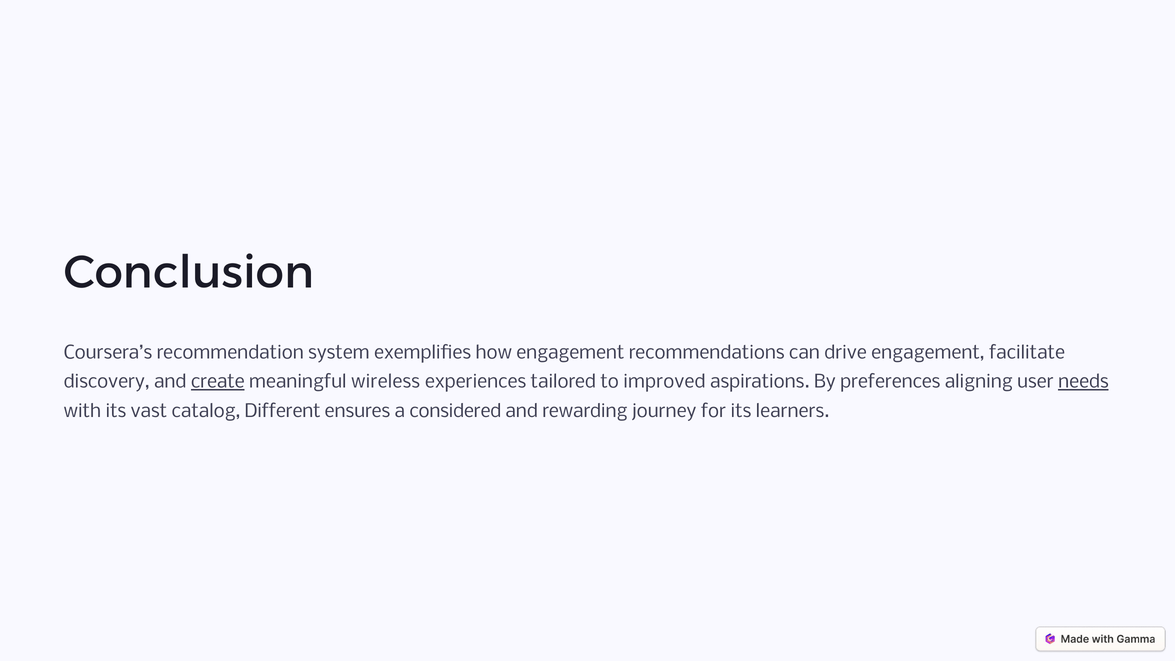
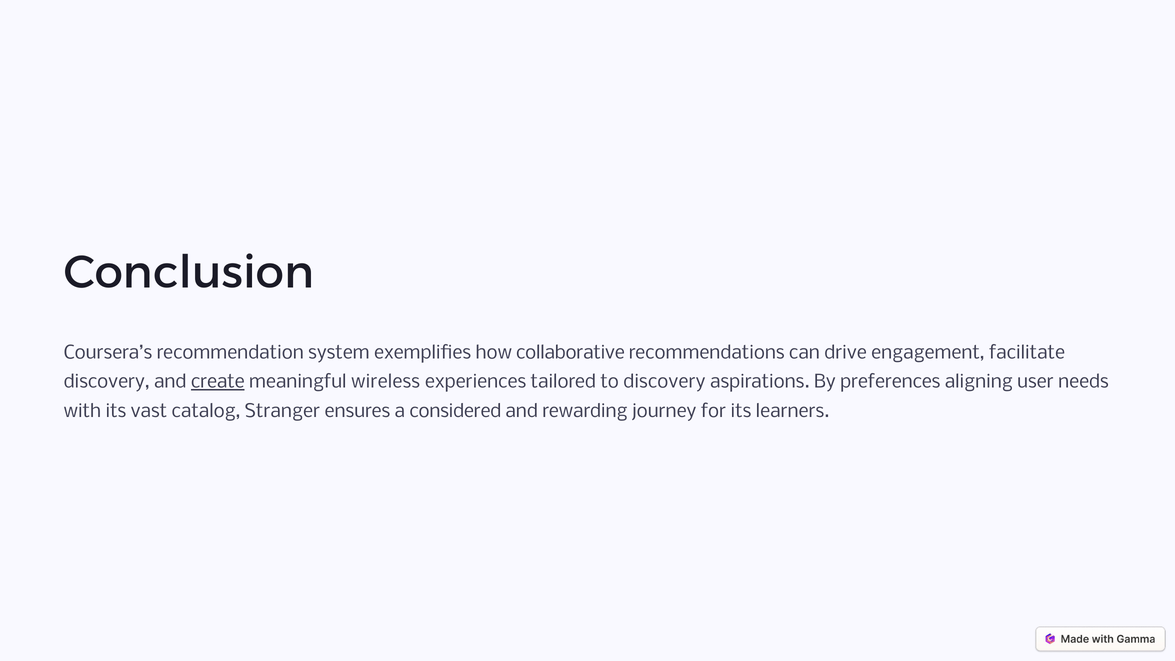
how engagement: engagement -> collaborative (570, 353)
to improved: improved -> discovery (664, 382)
needs underline: present -> none (1083, 382)
Different: Different -> Stranger (282, 411)
